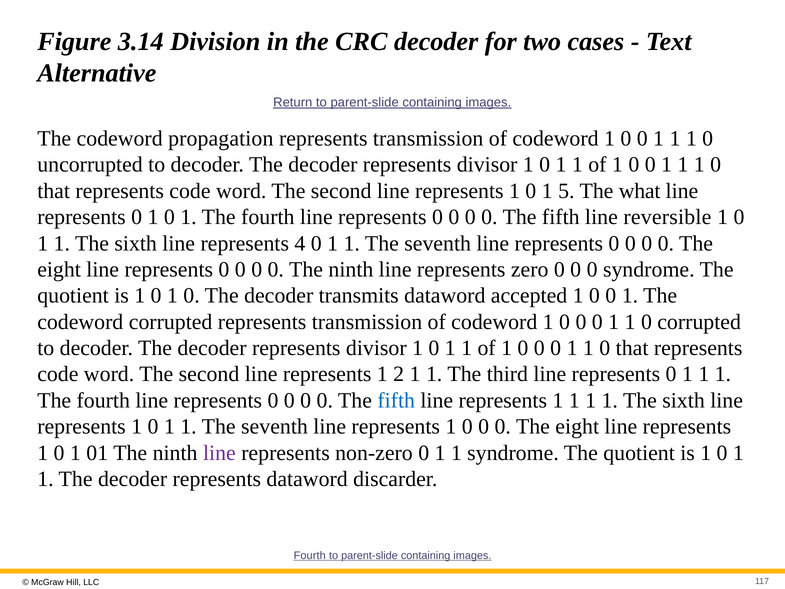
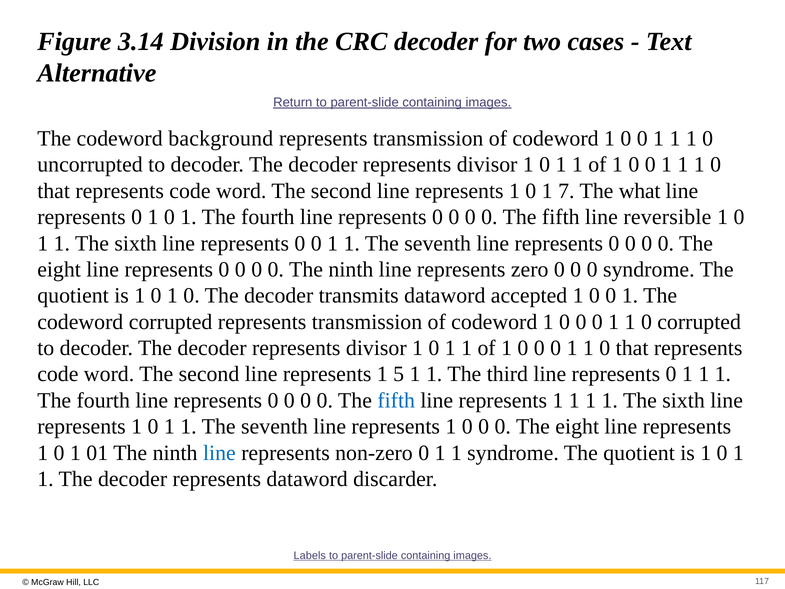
propagation: propagation -> background (221, 138)
5: 5 -> 7 (566, 191)
sixth line represents 4: 4 -> 0 (300, 243)
2: 2 -> 5 (399, 374)
line colour: purple -> blue (219, 453)
Fourth: Fourth -> Labels (310, 555)
